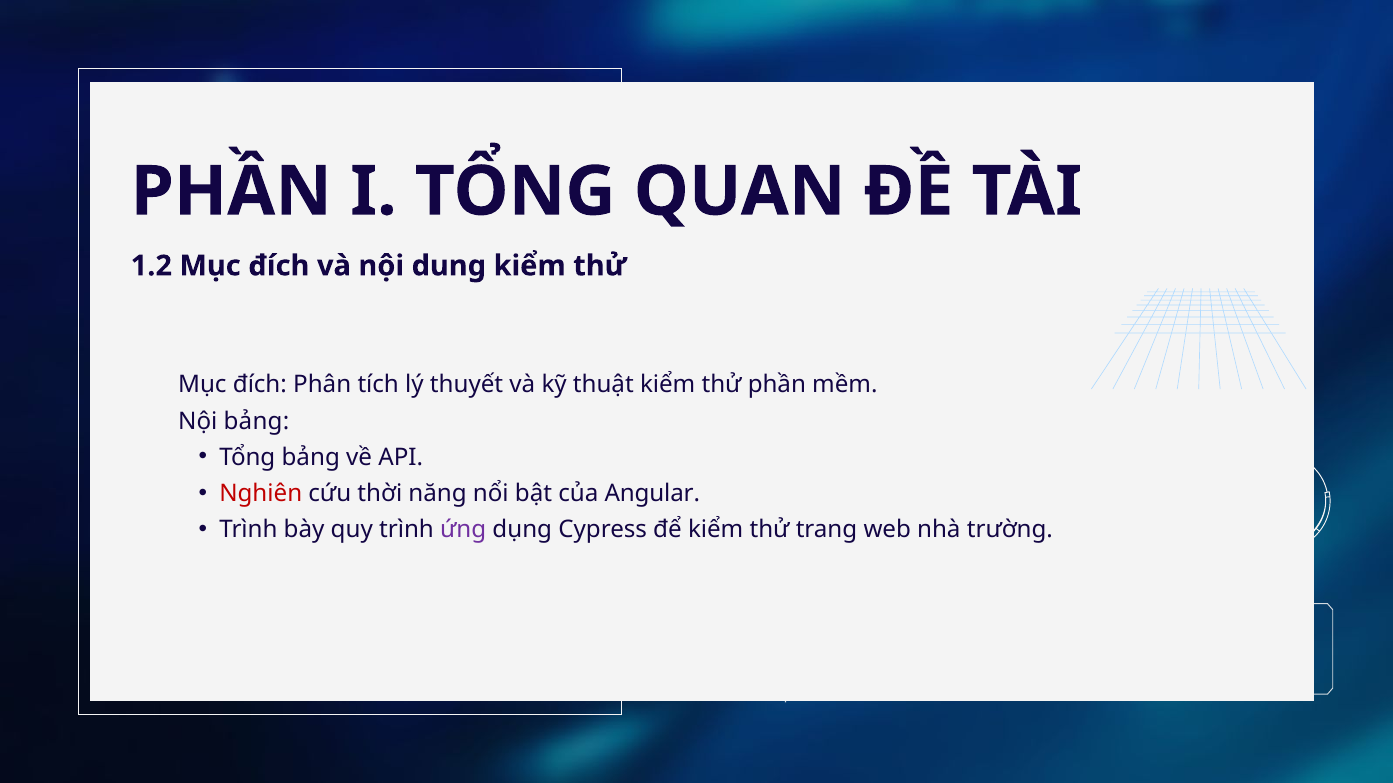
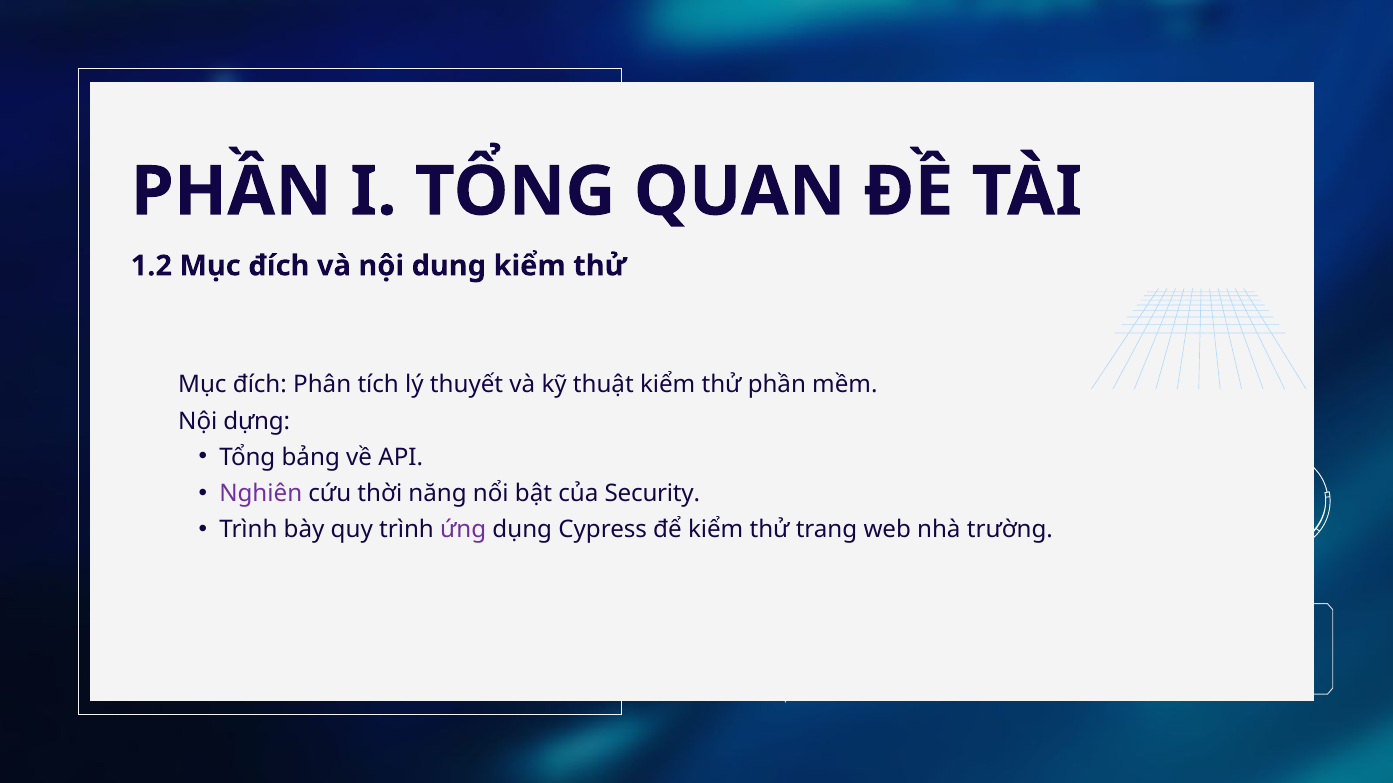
Nội bảng: bảng -> dựng (257, 421)
Nghiên colour: red -> purple (261, 494)
Angular: Angular -> Security (652, 494)
